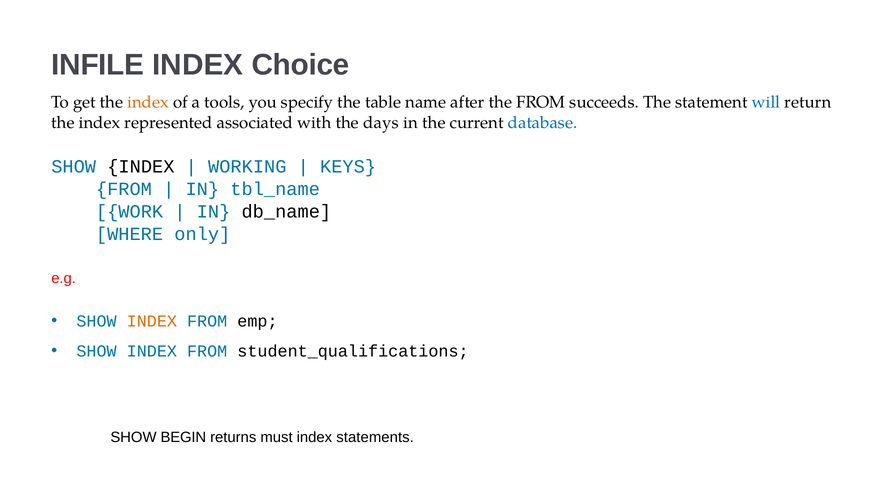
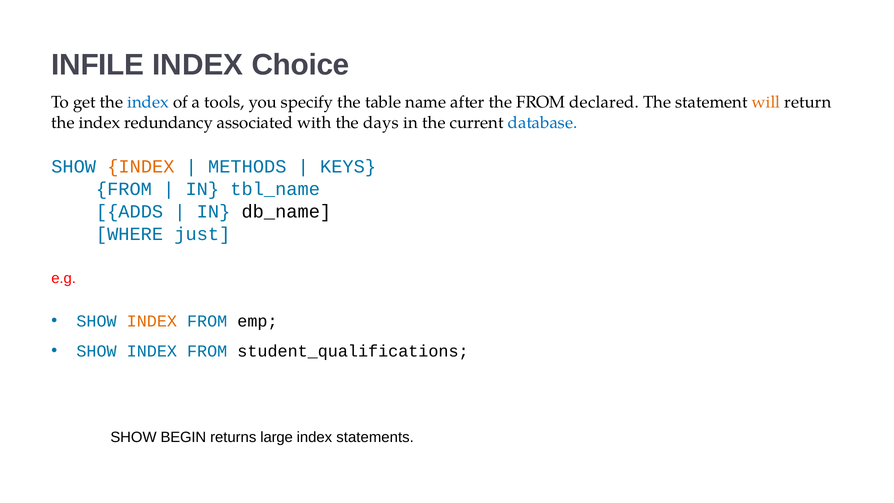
index colour: orange -> blue (148, 102)
succeeds: succeeds -> declared (604, 102)
will colour: blue -> orange (766, 102)
represented: represented -> redundancy (169, 122)
INDEX colour: black -> orange (141, 167)
WORKING: WORKING -> METHODS (247, 167)
WORK: WORK -> ADDS (130, 211)
only: only -> just (202, 234)
must: must -> large (277, 437)
